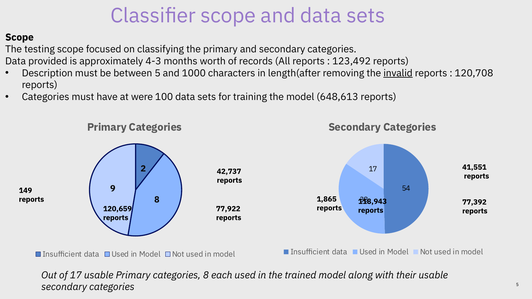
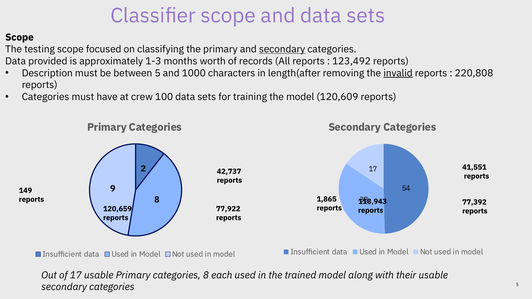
secondary underline: none -> present (282, 49)
4-3: 4-3 -> 1-3 (153, 61)
120,708: 120,708 -> 220,808 (474, 73)
were: were -> crew (142, 97)
648,613: 648,613 -> 120,609 (337, 97)
